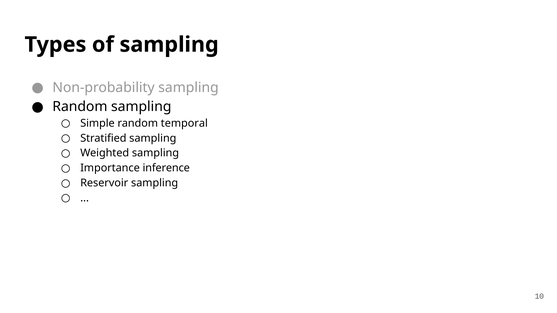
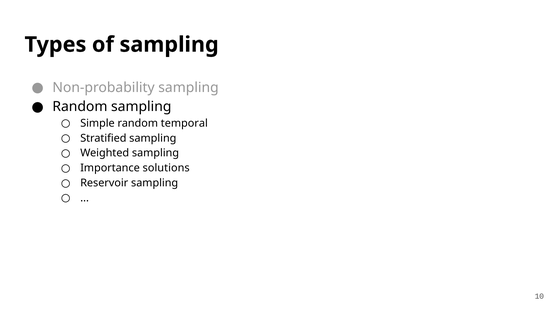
inference: inference -> solutions (166, 168)
